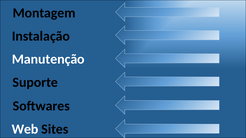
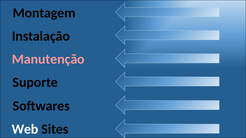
Manutenção colour: white -> pink (48, 59)
